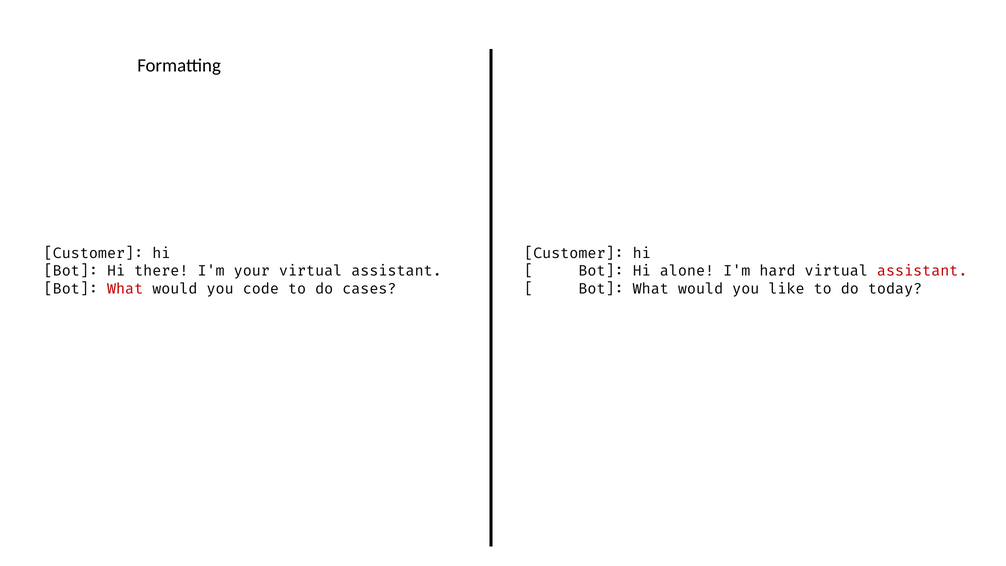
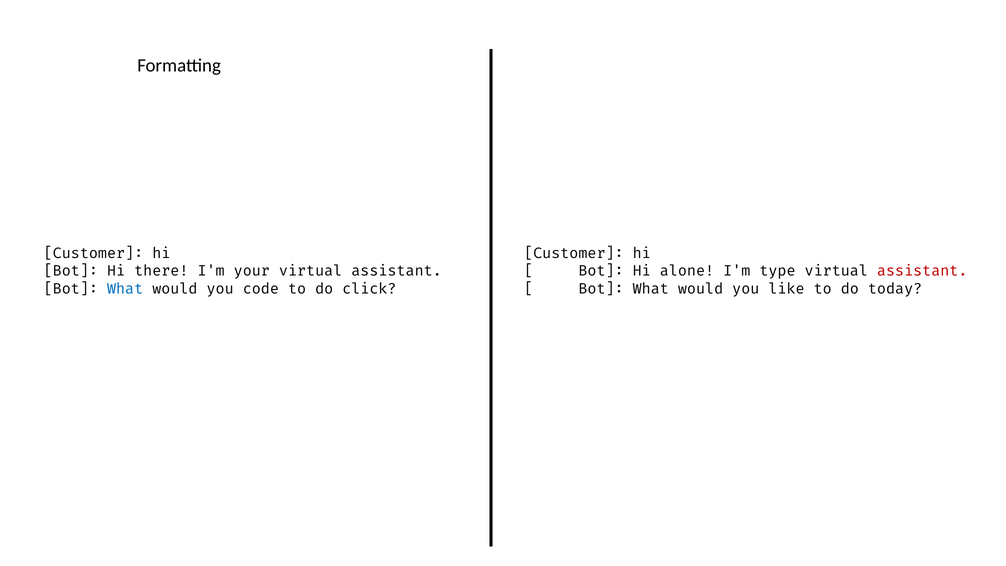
hard: hard -> type (777, 271)
What colour: red -> blue (125, 289)
cases: cases -> click (369, 289)
